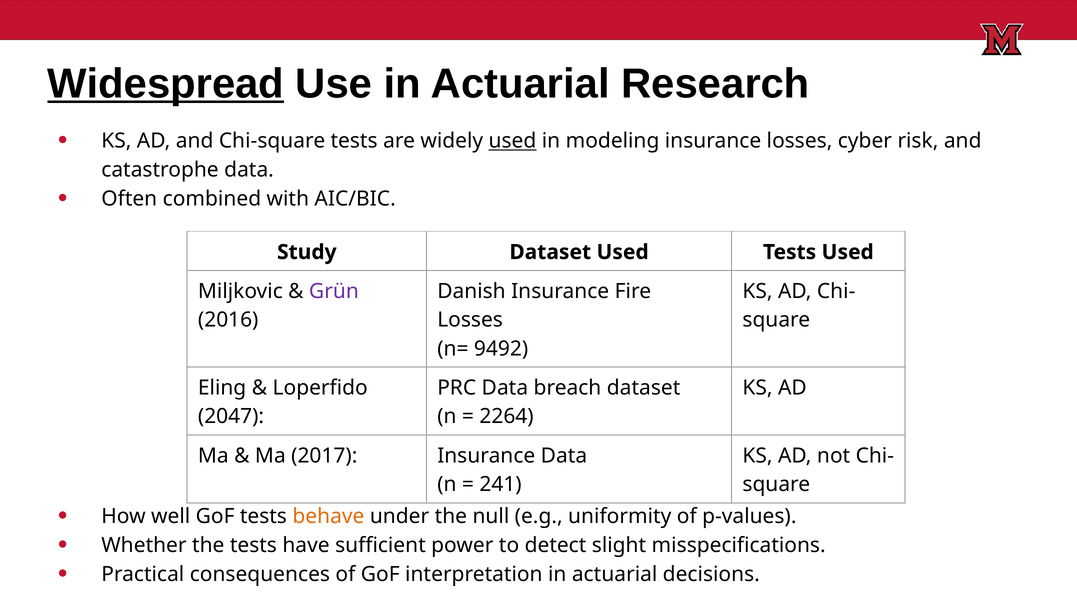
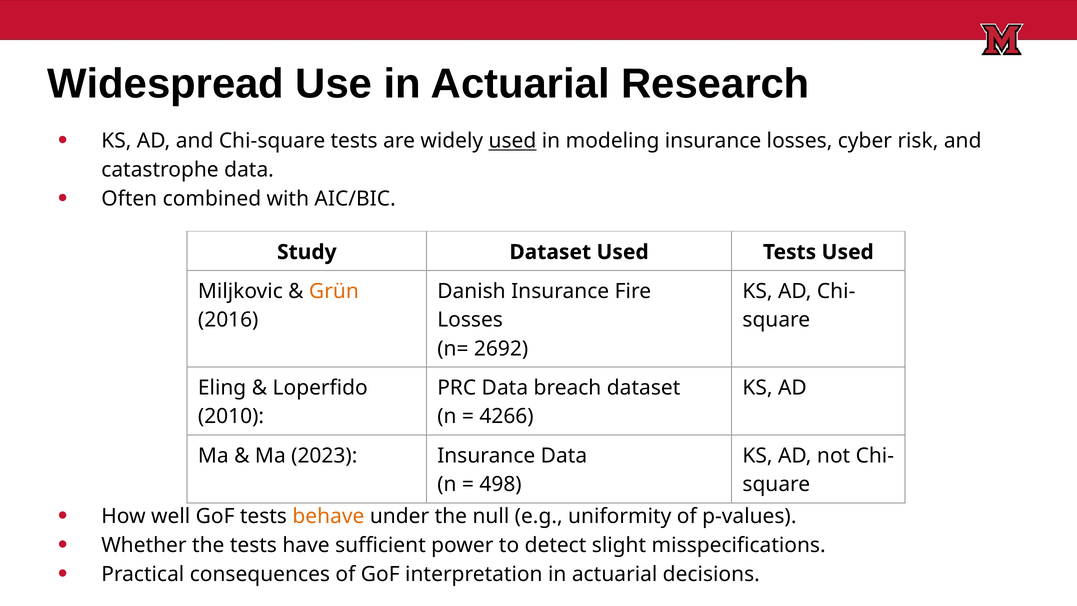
Widespread underline: present -> none (166, 84)
Grün colour: purple -> orange (334, 291)
9492: 9492 -> 2692 (501, 348)
2047: 2047 -> 2010 (231, 416)
2264: 2264 -> 4266 (507, 416)
2017: 2017 -> 2023 (324, 456)
241: 241 -> 498 (501, 484)
